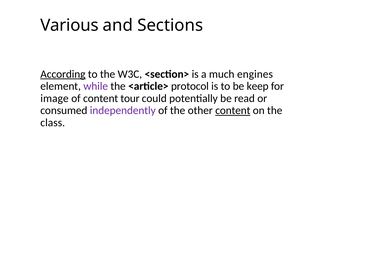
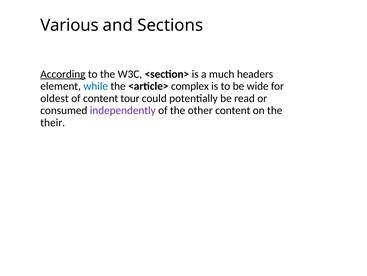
engines: engines -> headers (255, 74)
while colour: purple -> blue (96, 86)
protocol: protocol -> complex (190, 86)
keep: keep -> wide (258, 86)
image: image -> oldest (55, 98)
content underline: present -> none (233, 110)
class: class -> their (53, 122)
